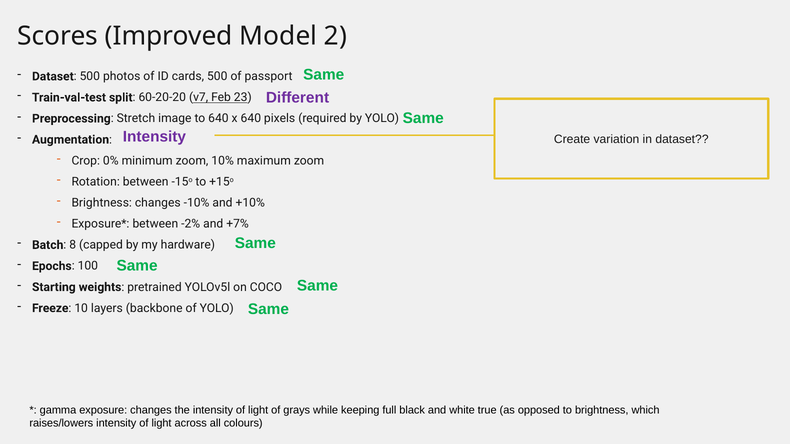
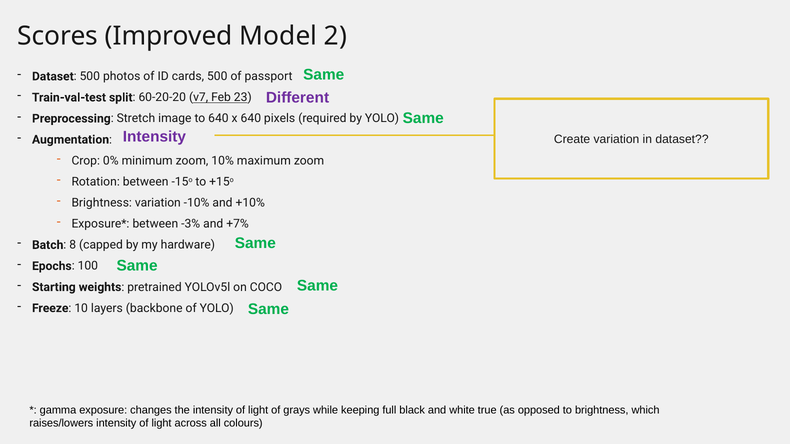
Brightness changes: changes -> variation (158, 203)
-2%: -2% -> -3% (191, 224)
